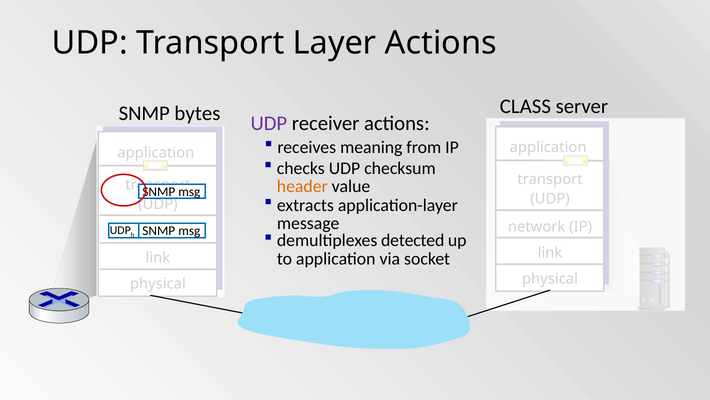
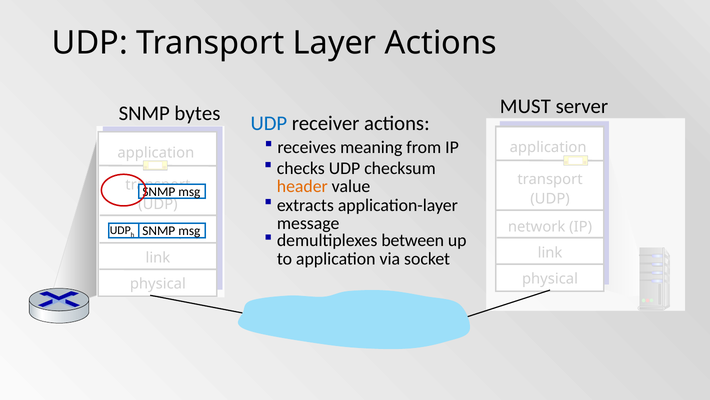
CLASS: CLASS -> MUST (525, 106)
UDP colour: purple -> blue (269, 123)
detected: detected -> between (413, 240)
